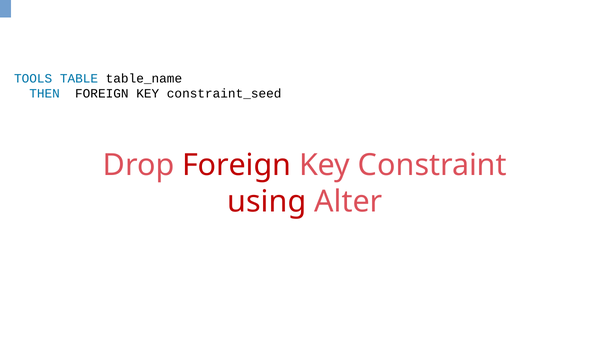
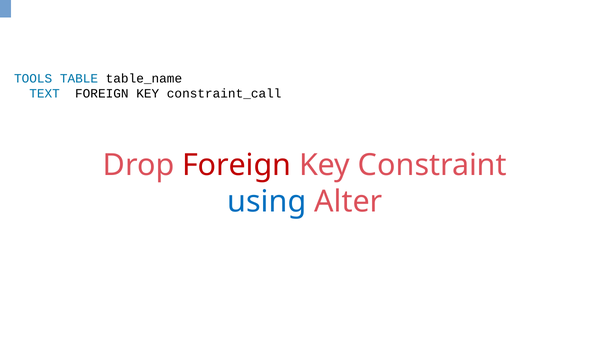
THEN: THEN -> TEXT (45, 94)
constraint_seed: constraint_seed -> constraint_call (224, 94)
using colour: red -> blue (267, 202)
